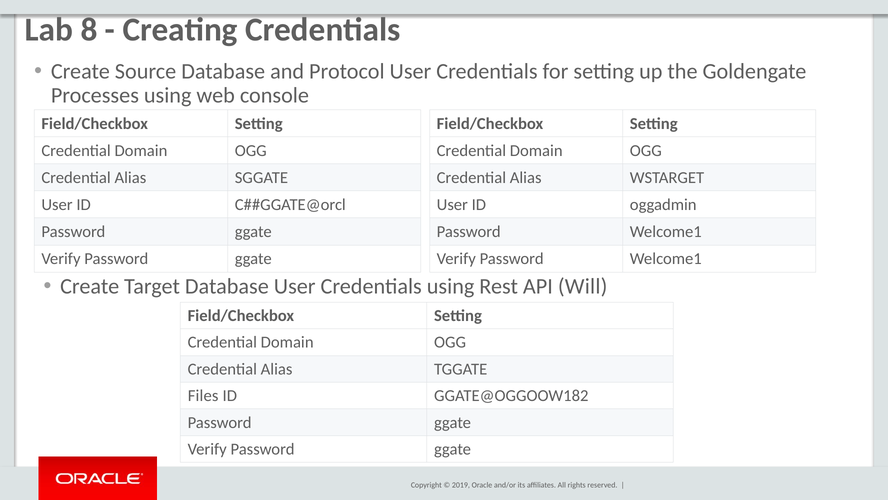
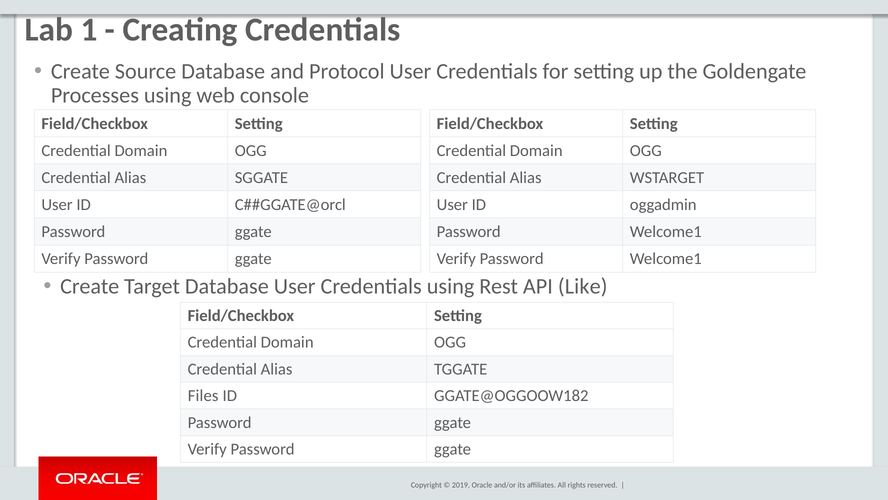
8: 8 -> 1 (89, 30)
Will: Will -> Like (583, 286)
